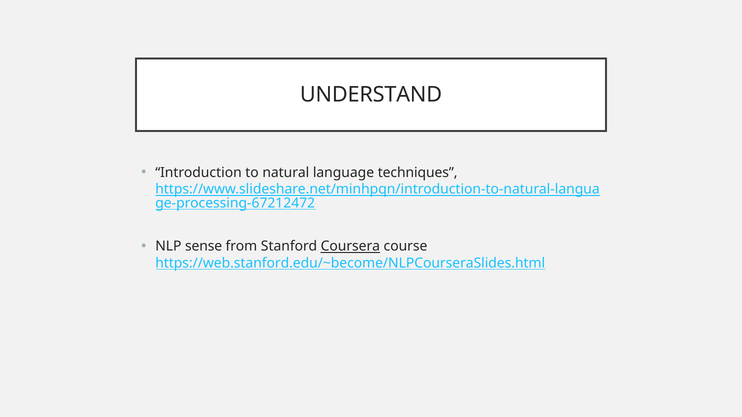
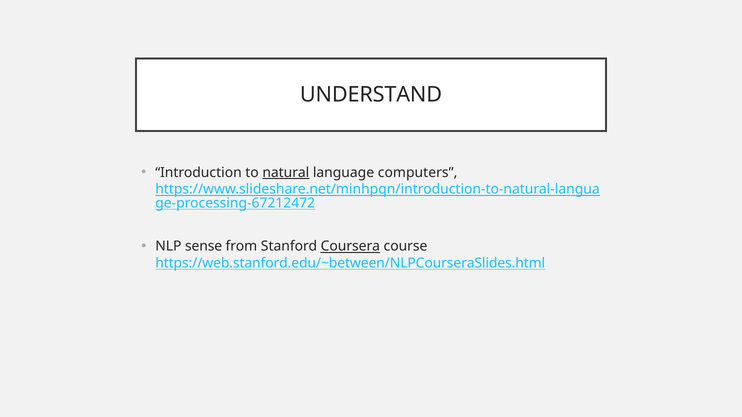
natural underline: none -> present (286, 173)
techniques: techniques -> computers (418, 173)
https://web.stanford.edu/~become/NLPCourseraSlides.html: https://web.stanford.edu/~become/NLPCourseraSlides.html -> https://web.stanford.edu/~between/NLPCourseraSlides.html (350, 263)
